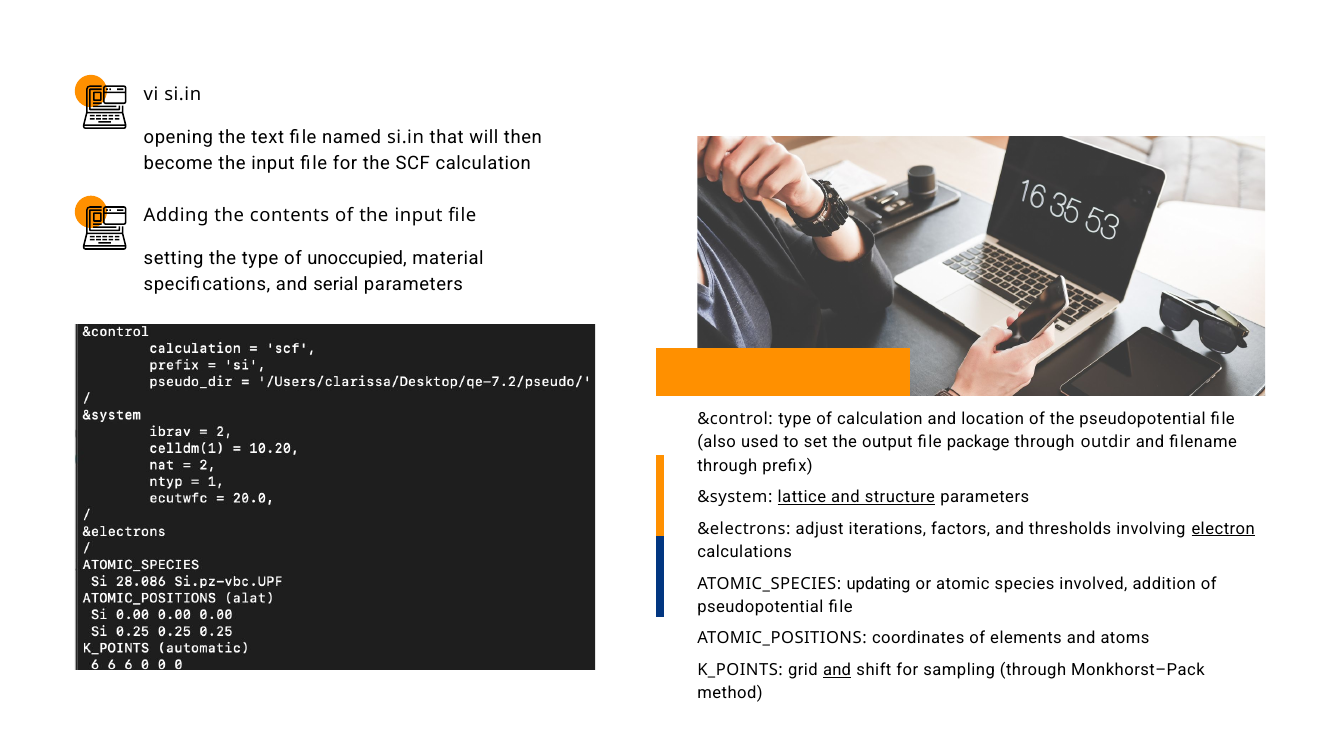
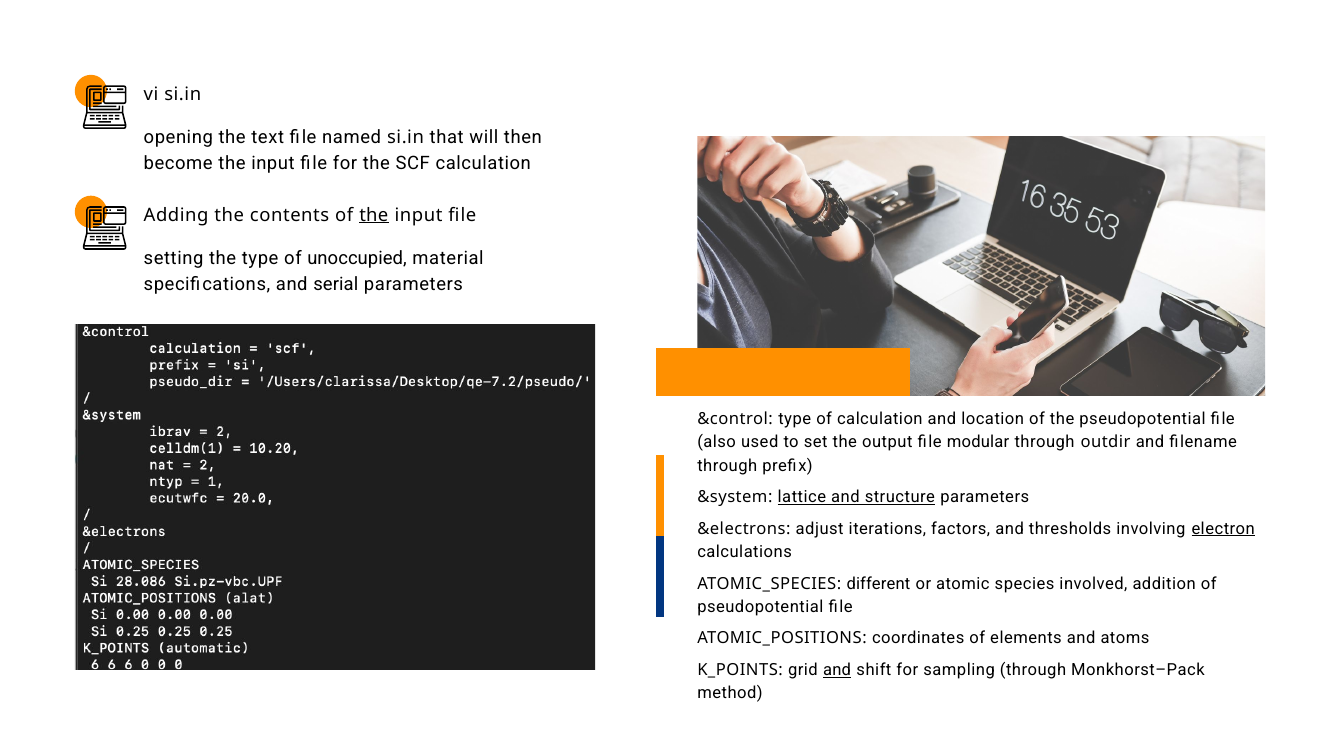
the underline: none -> present (374, 215)
package: package -> modular (978, 442)
updating: updating -> different (878, 583)
